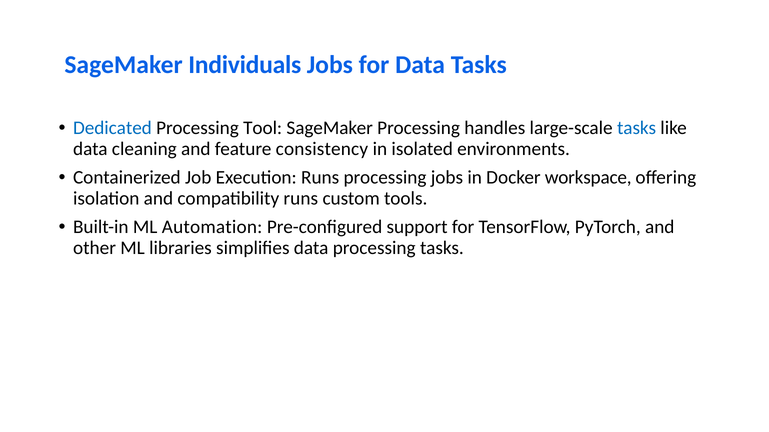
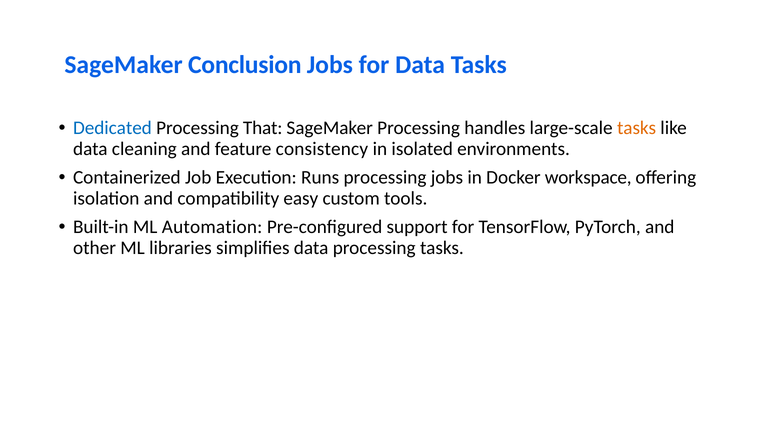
Individuals: Individuals -> Conclusion (245, 65)
Tool: Tool -> That (263, 128)
tasks colour: blue -> orange (637, 128)
compatibility runs: runs -> easy (301, 199)
